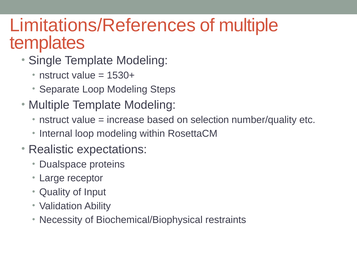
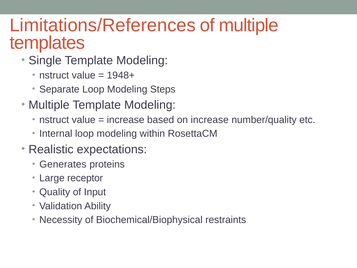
1530+: 1530+ -> 1948+ (121, 75)
on selection: selection -> increase (210, 120)
Dualspace: Dualspace -> Generates (63, 164)
